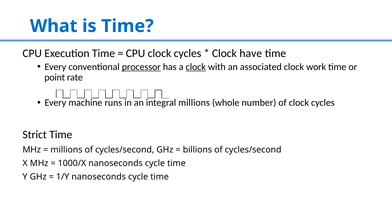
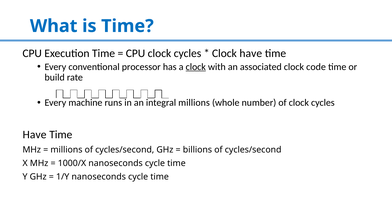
processor underline: present -> none (141, 67)
work: work -> code (316, 67)
point: point -> build (55, 77)
Strict: Strict -> Have (35, 134)
